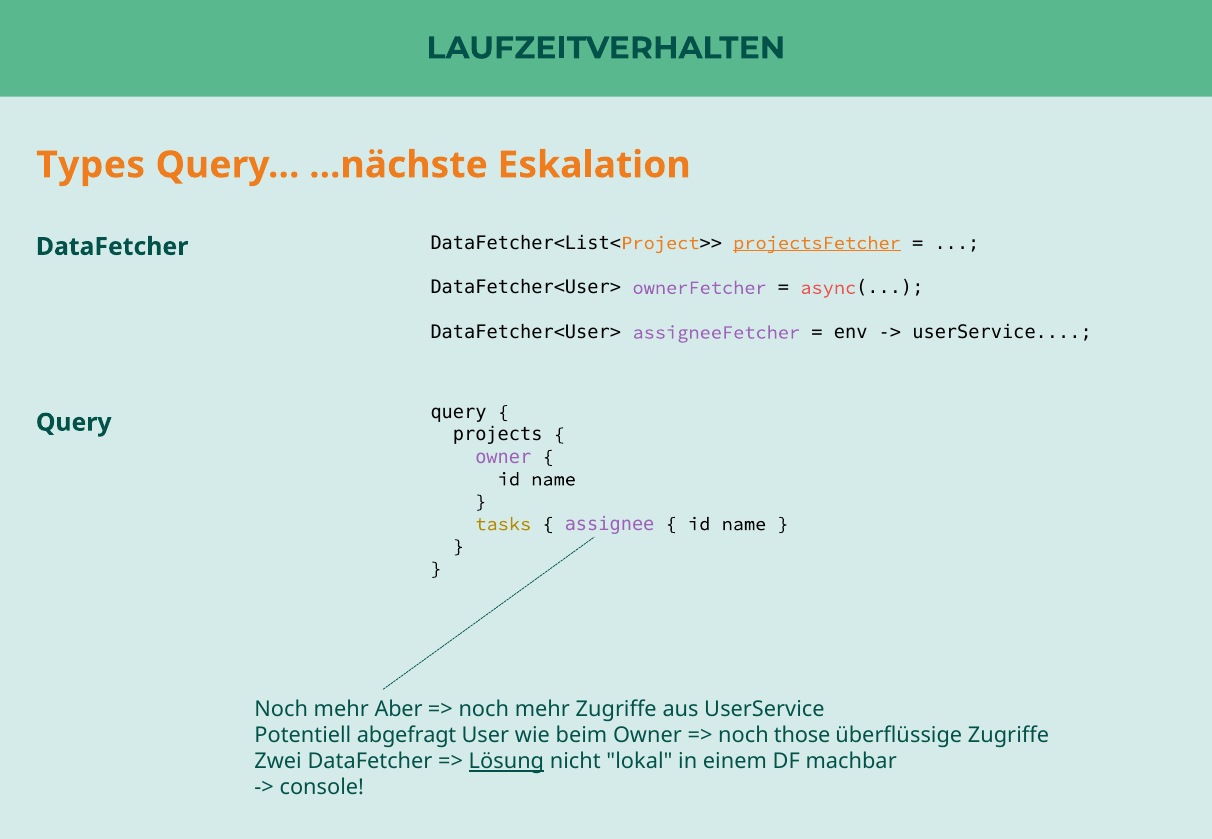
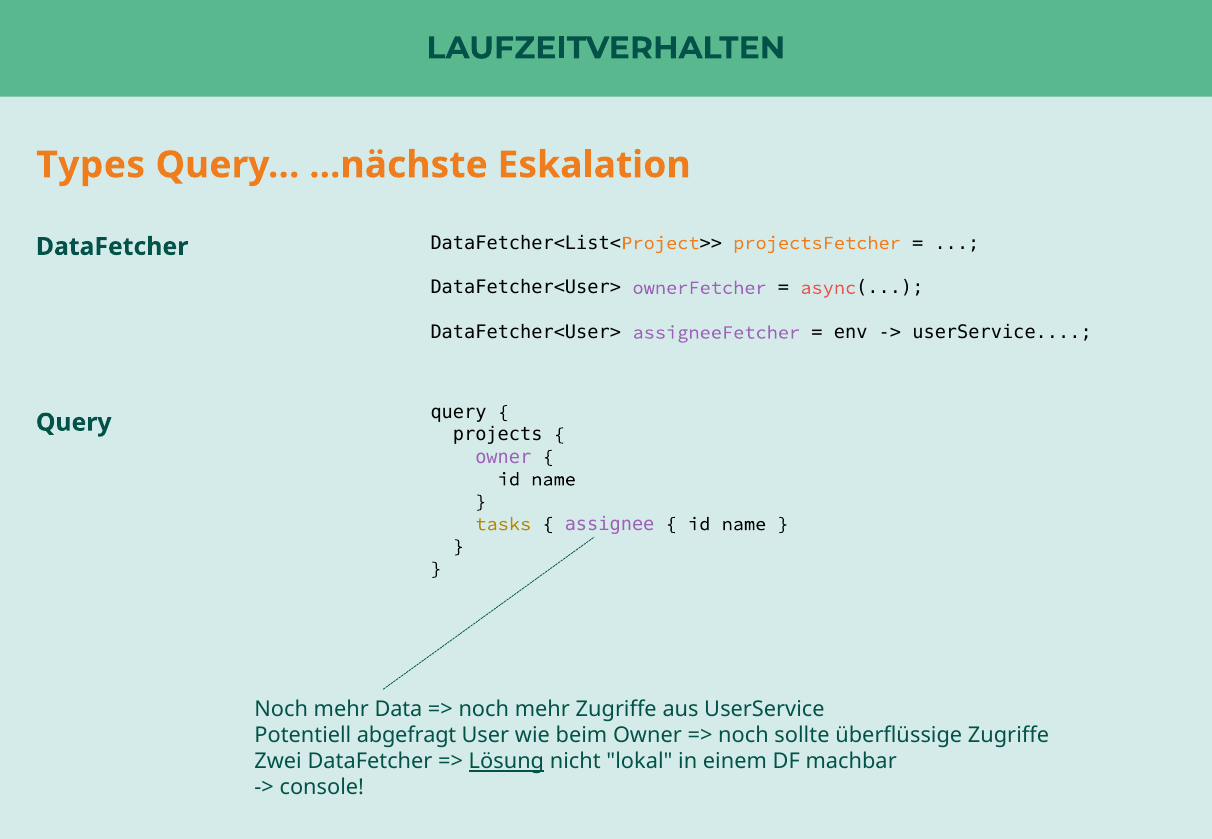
projectsFetcher underline: present -> none (817, 243)
Aber: Aber -> Data (399, 709)
those: those -> sollte (802, 736)
